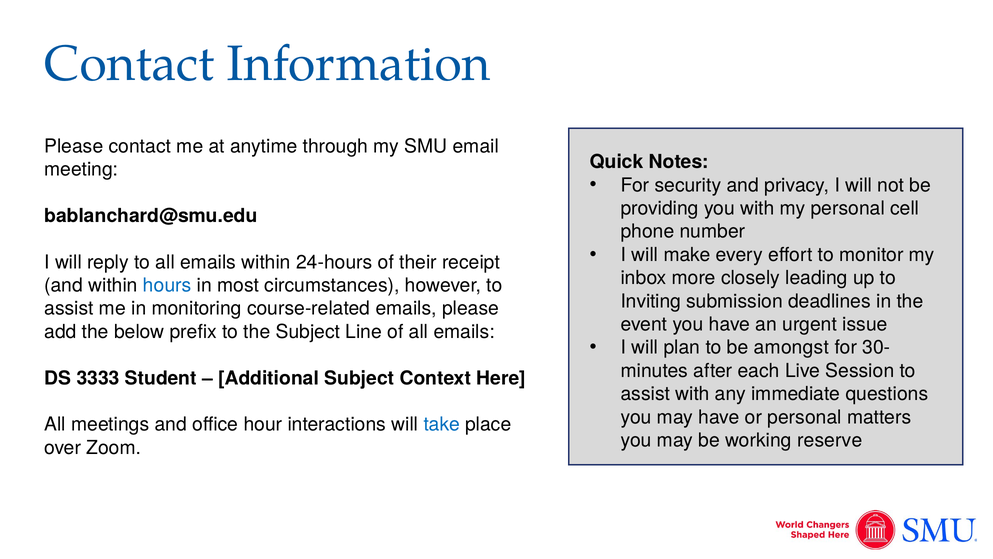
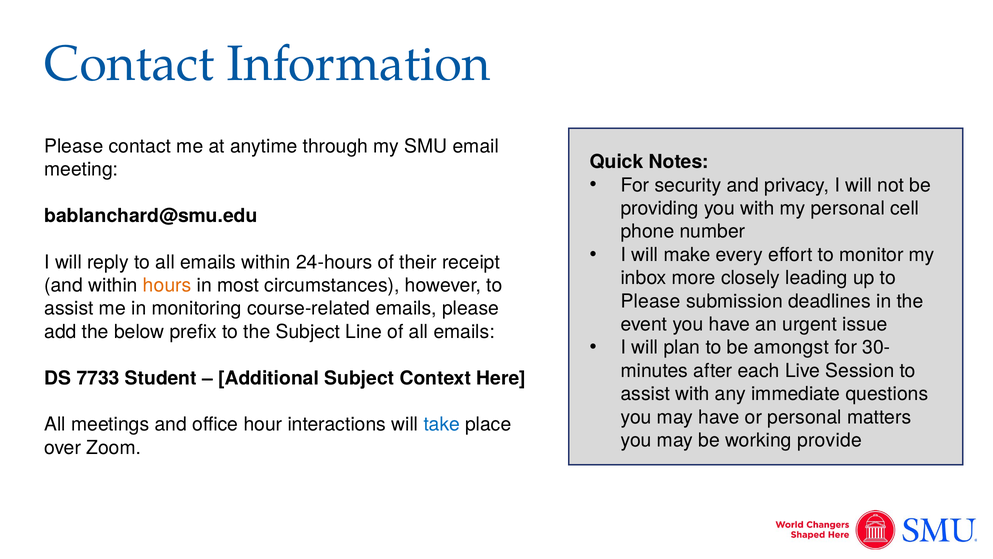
hours colour: blue -> orange (167, 285)
Inviting: Inviting -> Please (651, 301)
3333: 3333 -> 7733 (98, 378)
reserve: reserve -> provide (830, 440)
